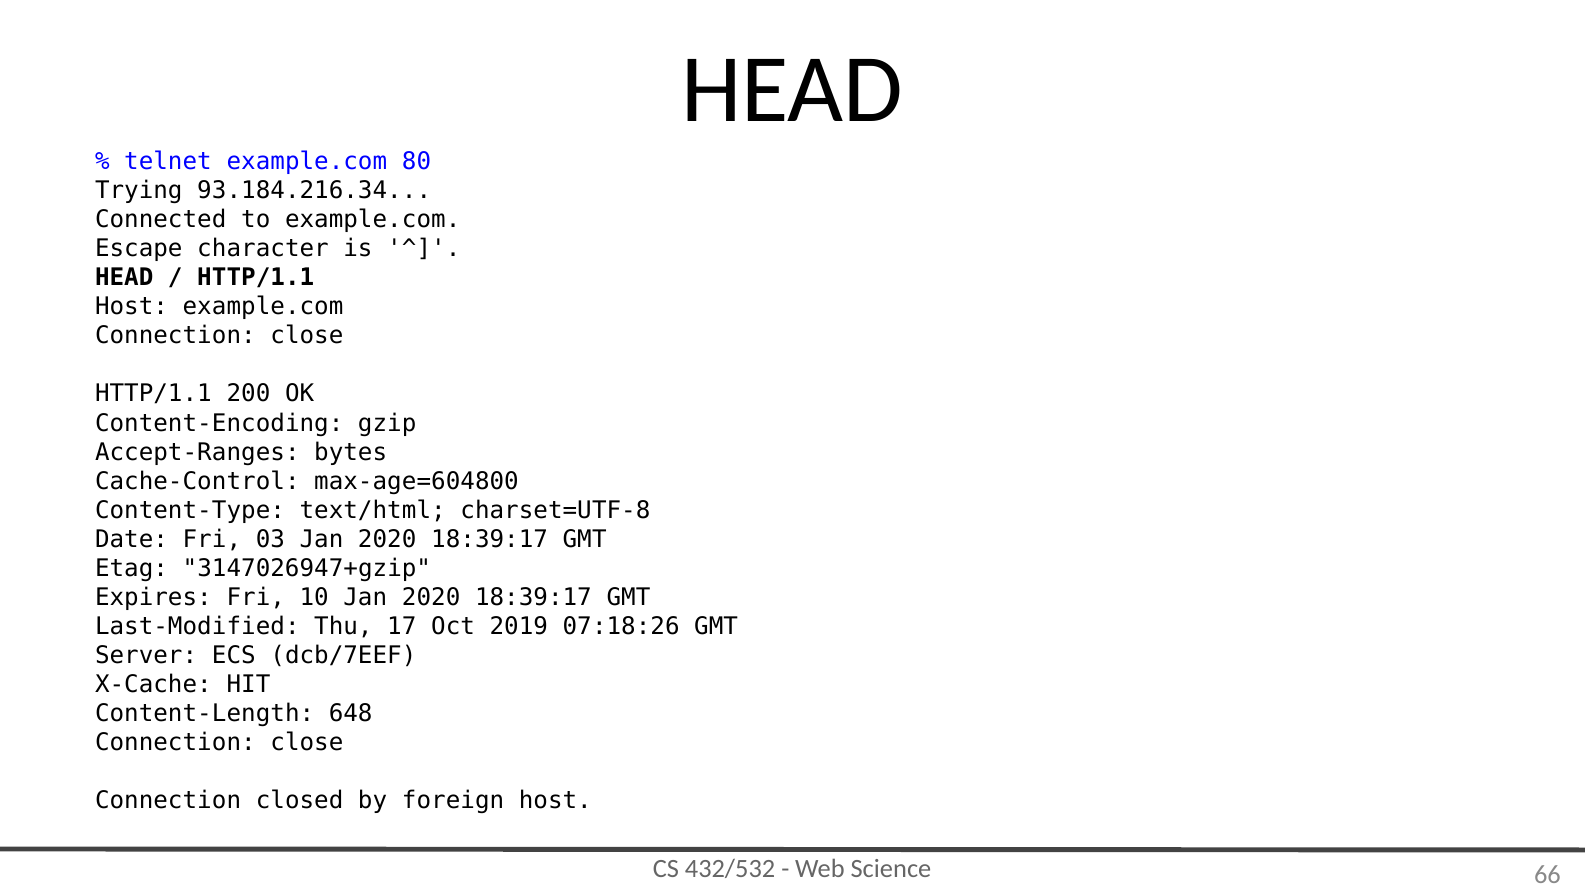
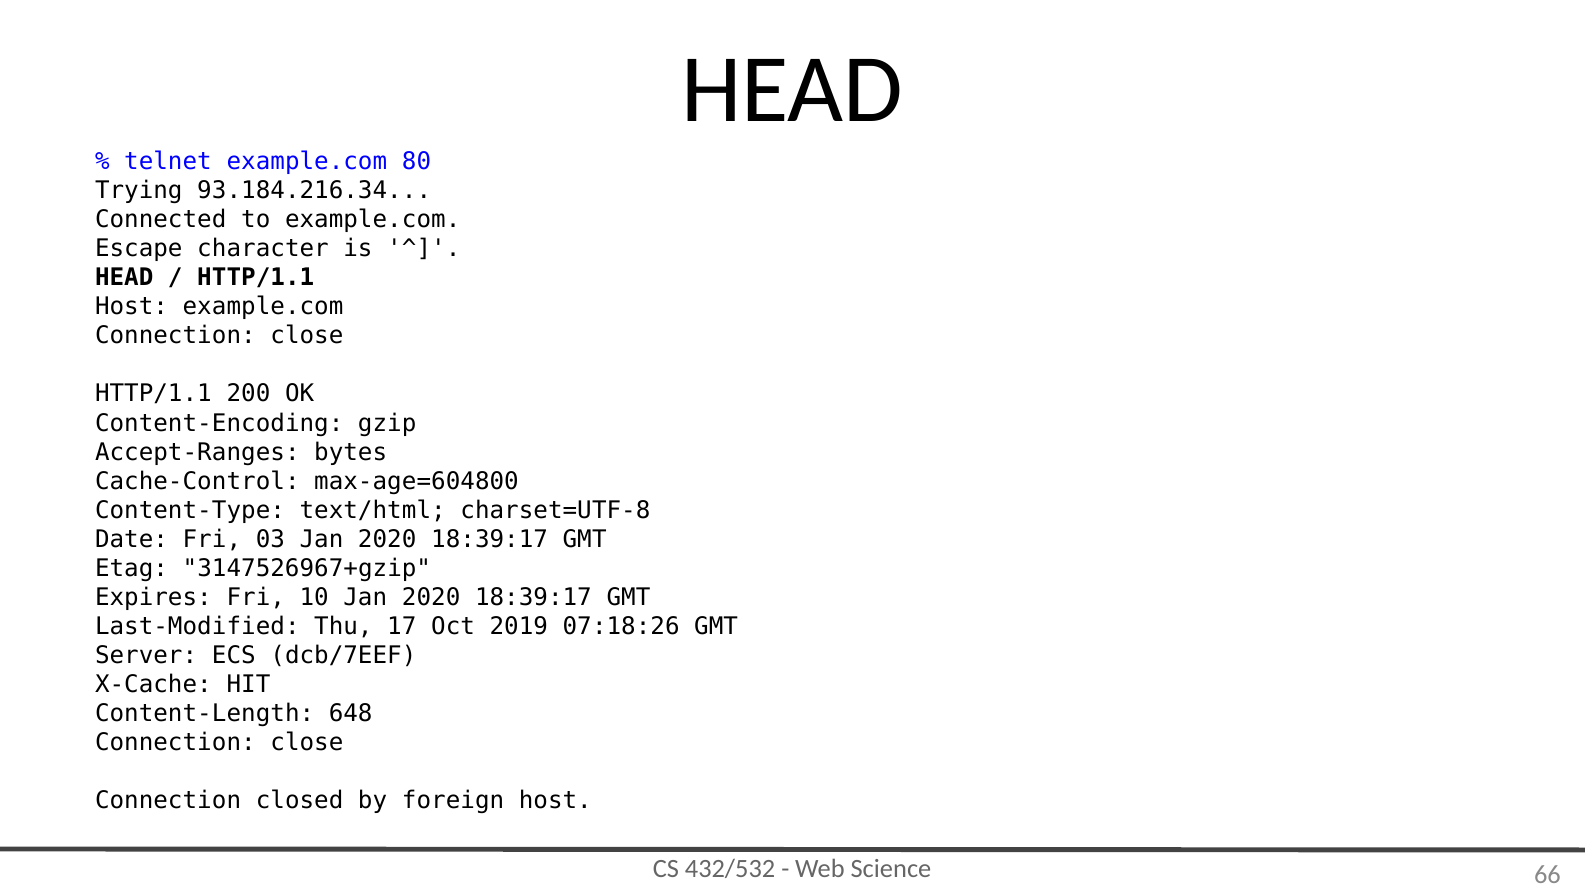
3147026947+gzip: 3147026947+gzip -> 3147526967+gzip (307, 569)
